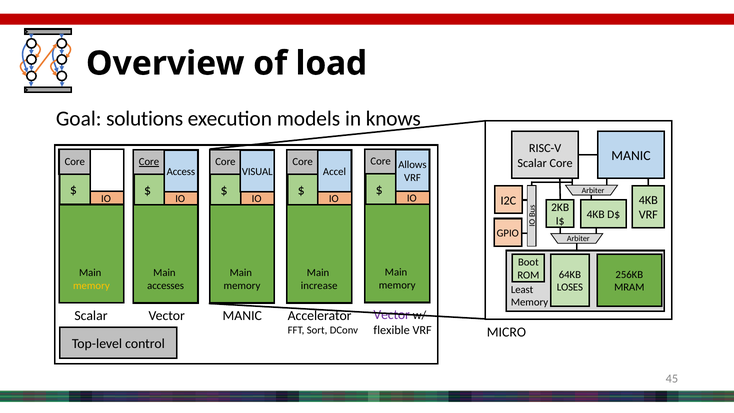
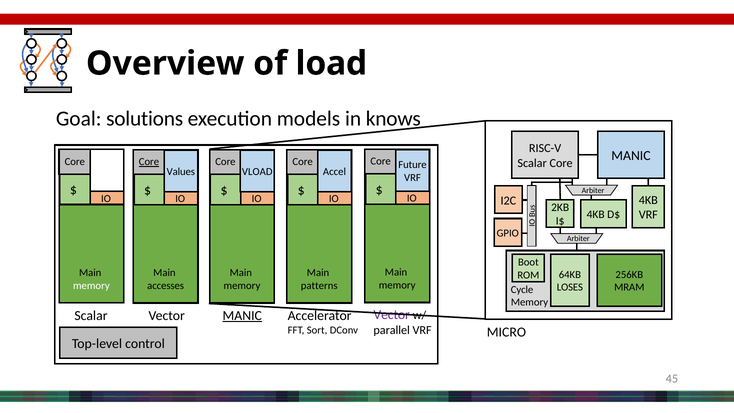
Allows: Allows -> Future (412, 165)
Access: Access -> Values (181, 172)
VISUAL: VISUAL -> VLOAD (257, 172)
memory colour: yellow -> white (91, 285)
increase: increase -> patterns (319, 286)
Least: Least -> Cycle (522, 289)
MANIC underline: none -> present (242, 316)
flexible: flexible -> parallel (392, 330)
